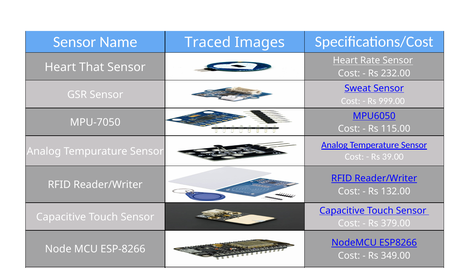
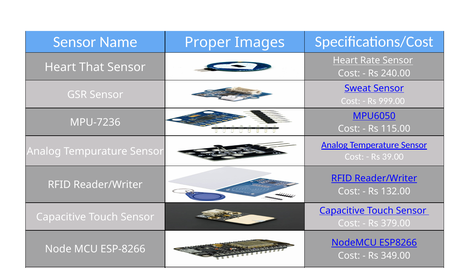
Traced: Traced -> Proper (208, 43)
232.00: 232.00 -> 240.00 (396, 73)
MPU-7050: MPU-7050 -> MPU-7236 (95, 122)
